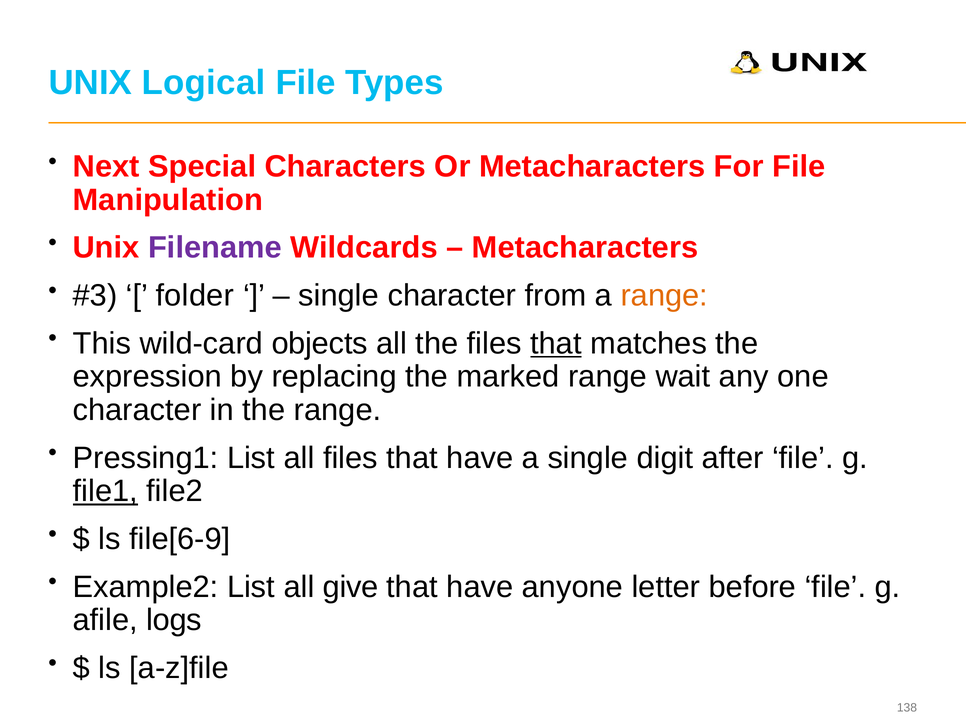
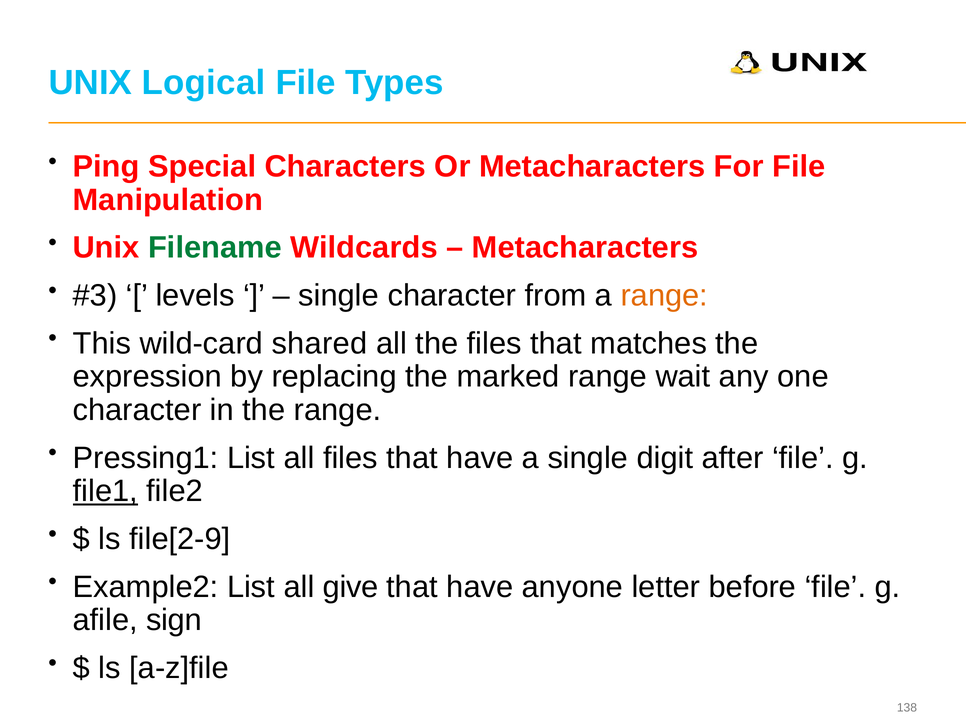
Next: Next -> Ping (106, 167)
Filename colour: purple -> green (215, 248)
folder: folder -> levels (195, 295)
objects: objects -> shared (319, 343)
that underline: present -> none (556, 343)
file[6-9: file[6-9 -> file[2-9 (180, 539)
logs: logs -> sign (174, 620)
